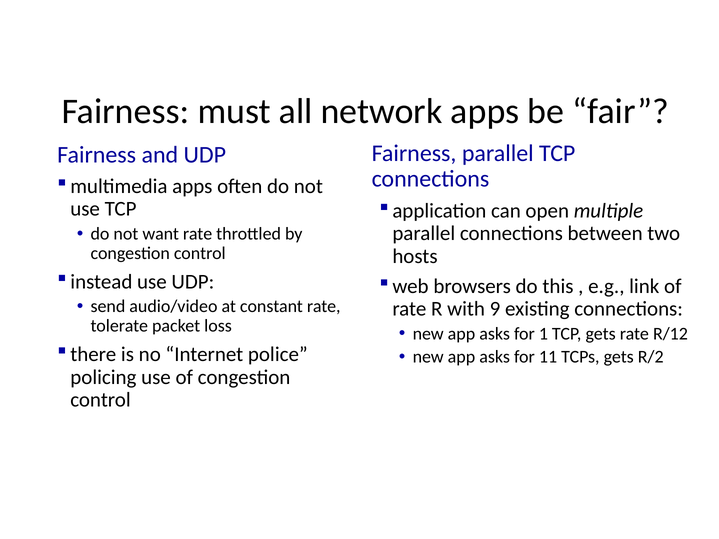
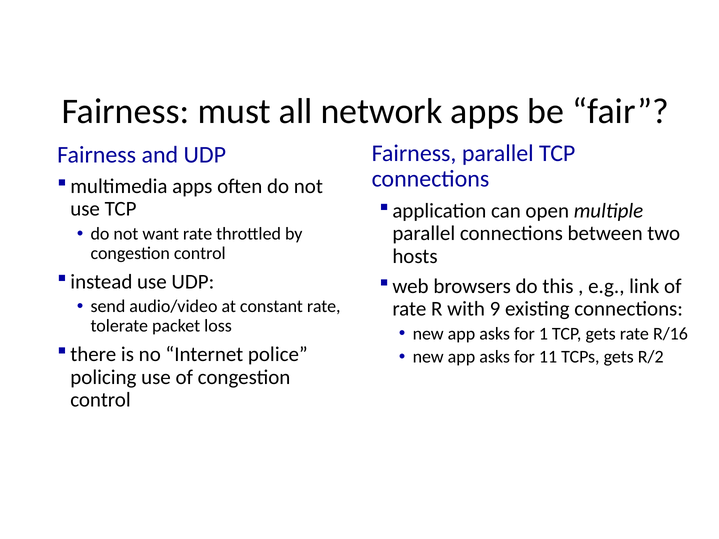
R/12: R/12 -> R/16 (670, 334)
